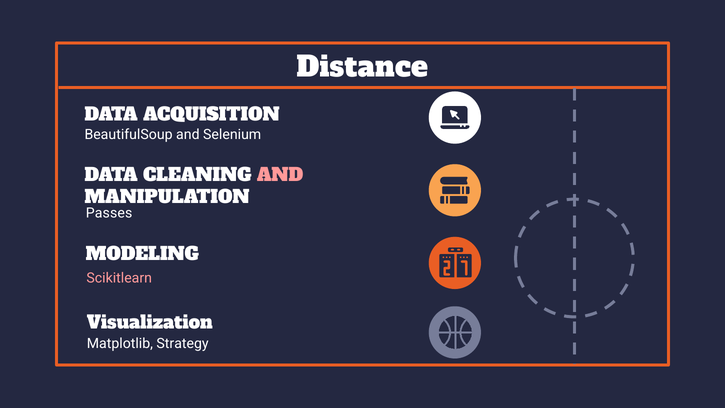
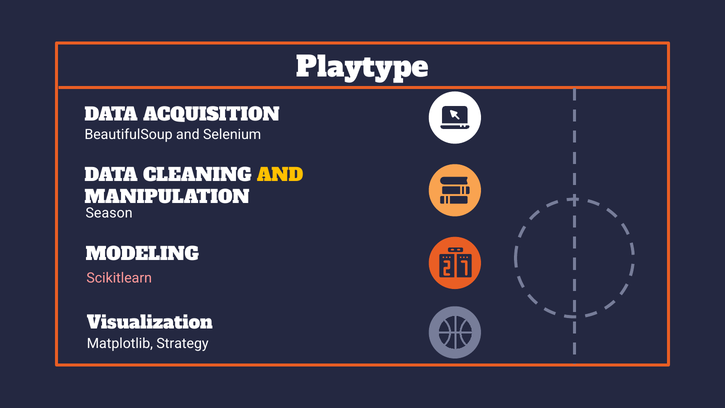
Distance: Distance -> Playtype (362, 67)
AND colour: pink -> yellow (280, 175)
Passes: Passes -> Season (109, 213)
